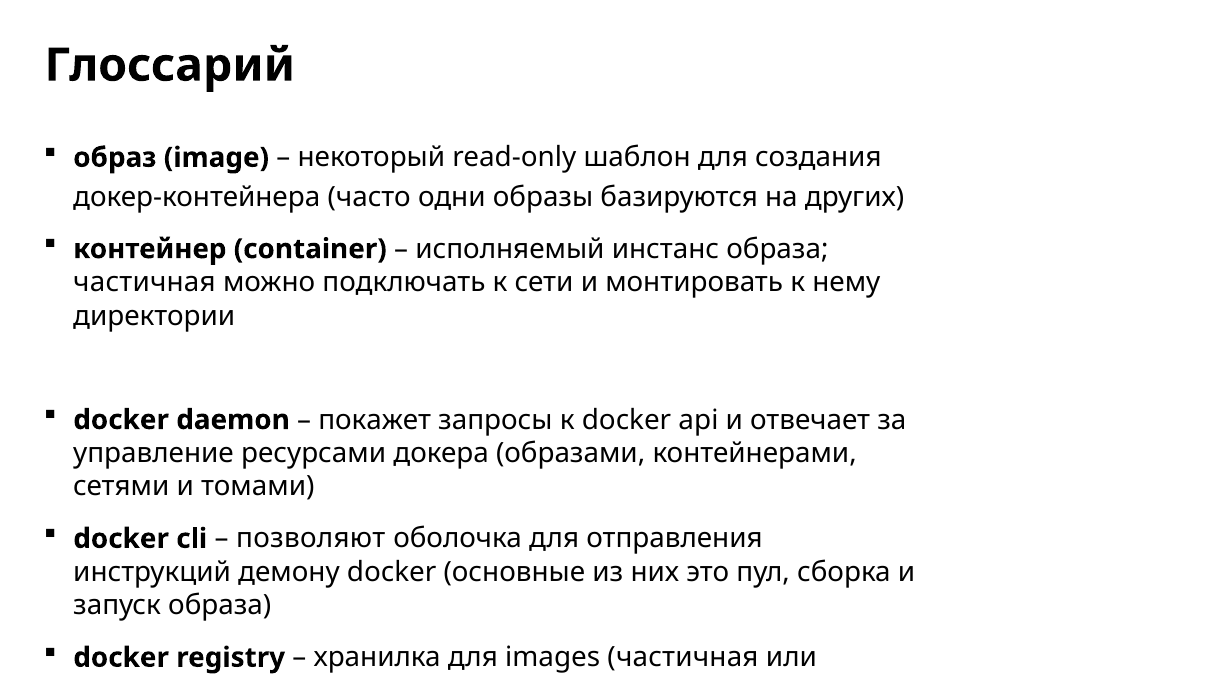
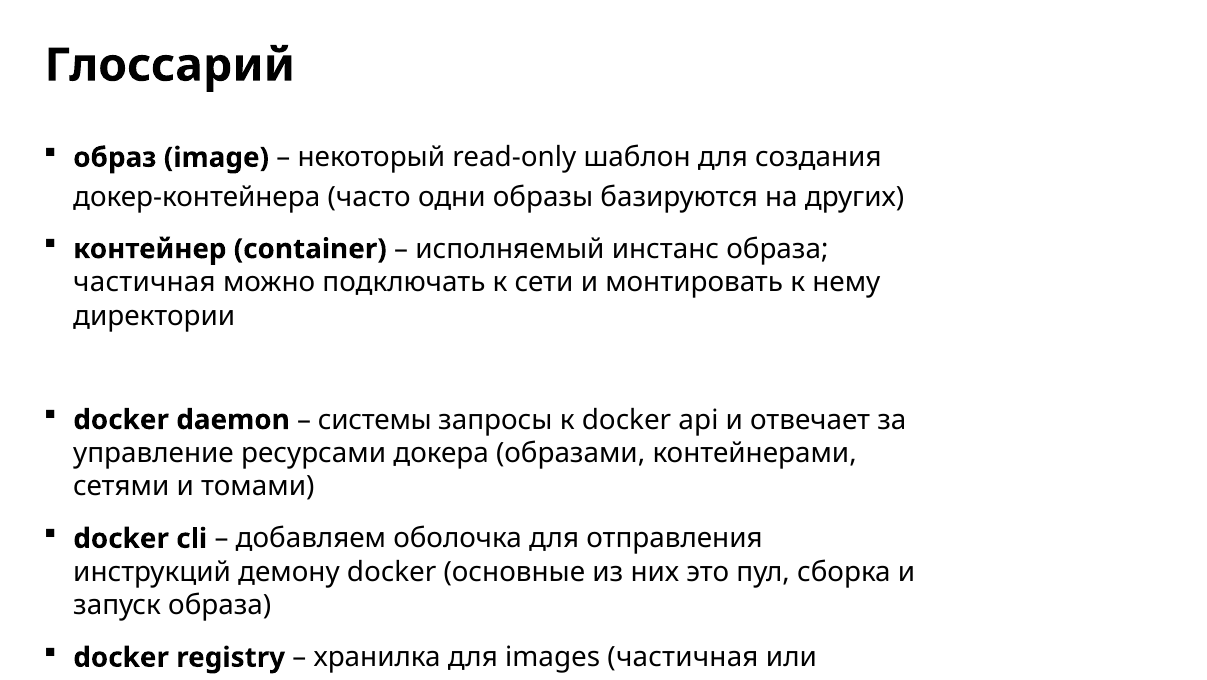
покажет: покажет -> системы (375, 420)
позволяют: позволяют -> добавляем (311, 539)
